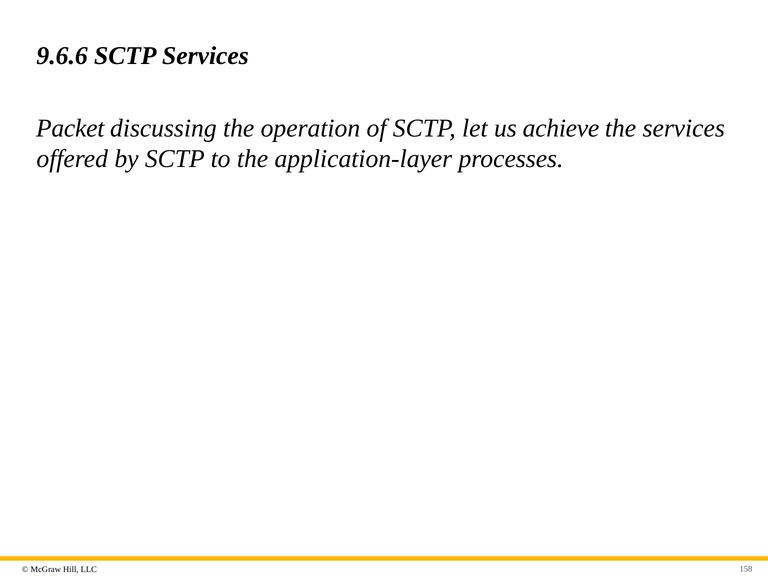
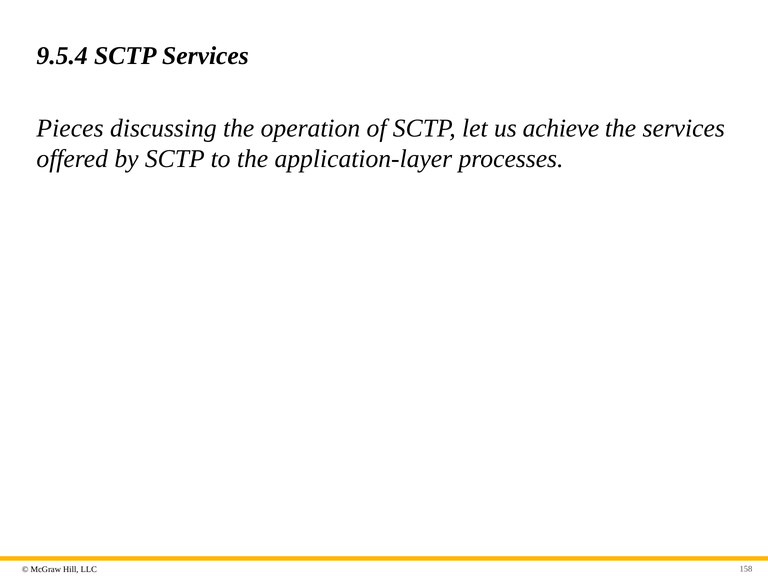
9.6.6: 9.6.6 -> 9.5.4 (62, 56)
Packet: Packet -> Pieces (70, 128)
